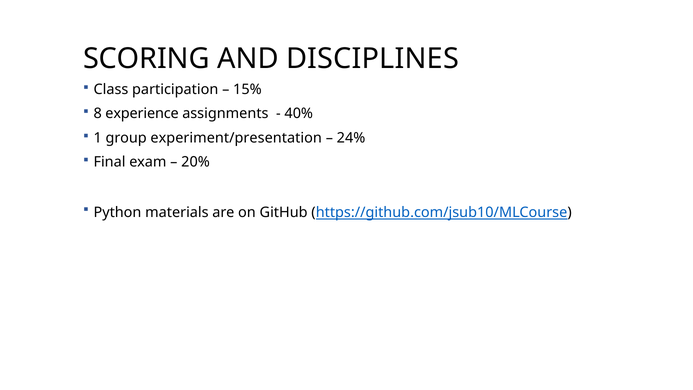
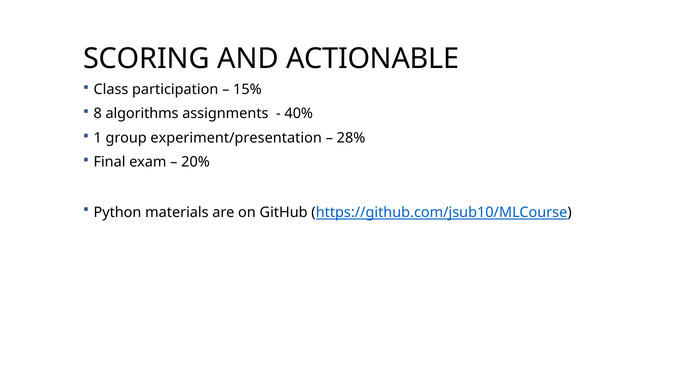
DISCIPLINES: DISCIPLINES -> ACTIONABLE (373, 59)
experience: experience -> algorithms (142, 114)
24%: 24% -> 28% (351, 138)
